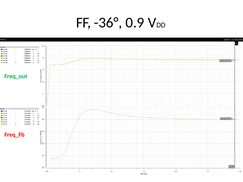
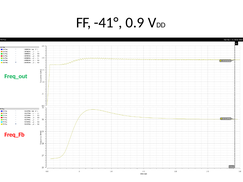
-36°: -36° -> -41° (108, 23)
